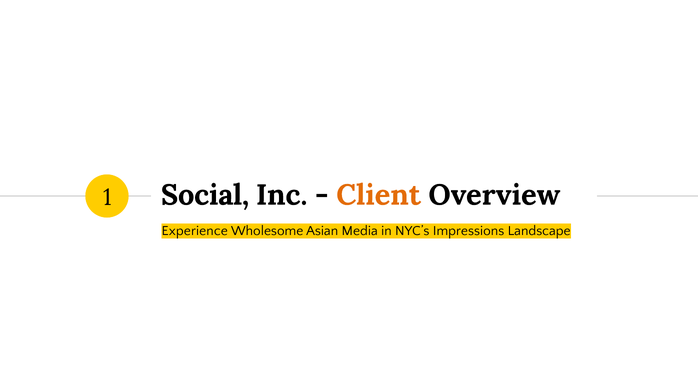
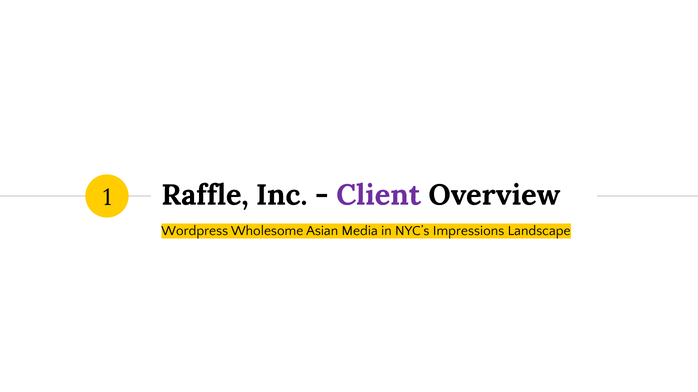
Social: Social -> Raffle (205, 195)
Client colour: orange -> purple (379, 195)
Experience: Experience -> Wordpress (195, 231)
